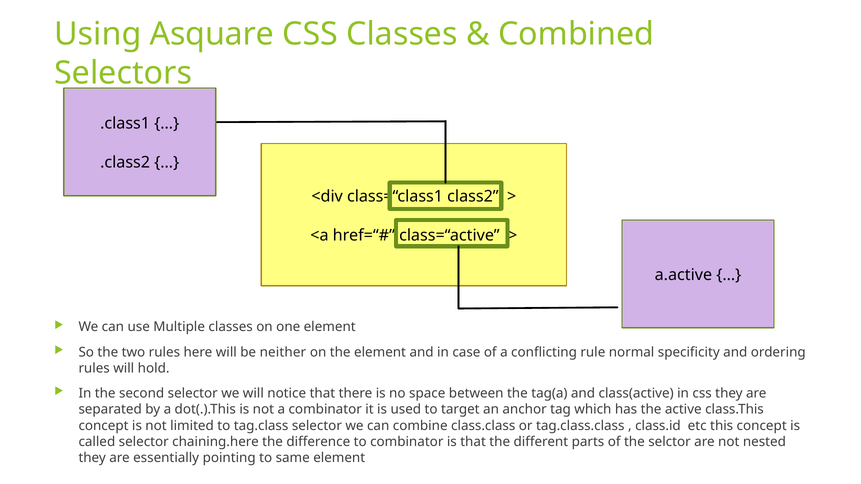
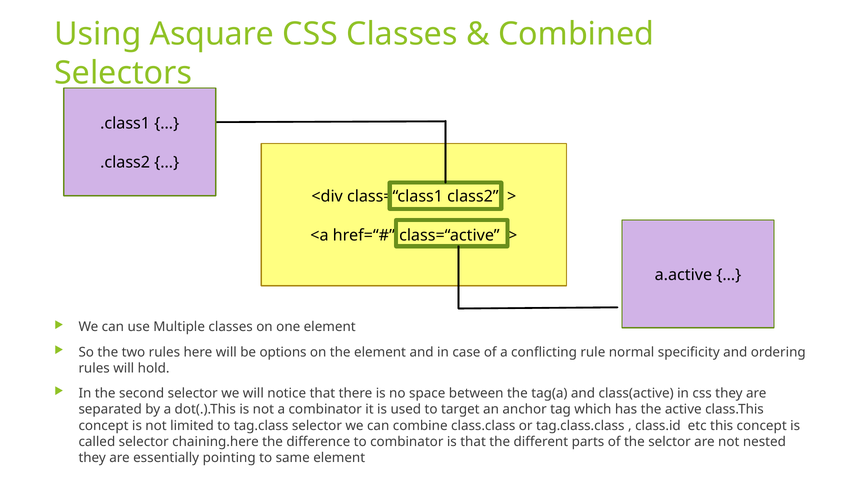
neither: neither -> options (283, 352)
